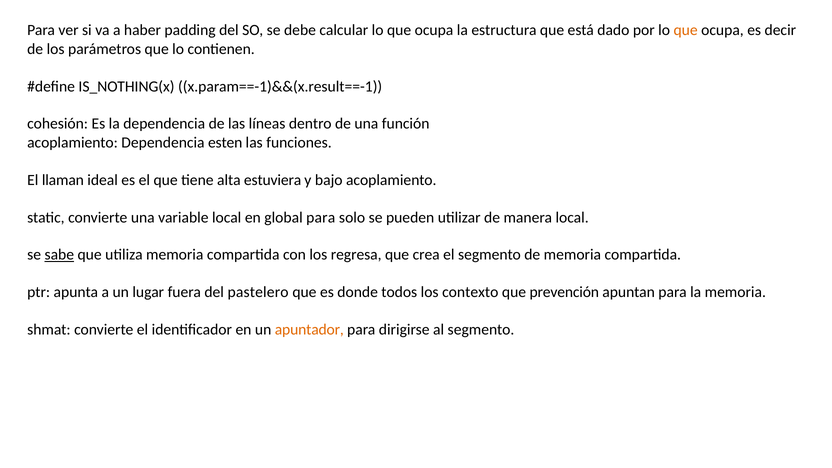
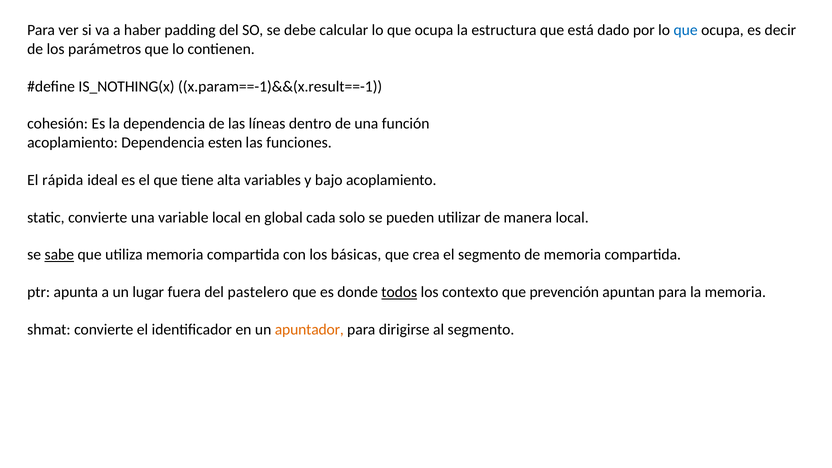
que colour: orange -> blue (686, 30)
llaman: llaman -> rápida (63, 180)
estuviera: estuviera -> variables (273, 180)
global para: para -> cada (321, 217)
regresa: regresa -> básicas (356, 255)
todos underline: none -> present (399, 292)
